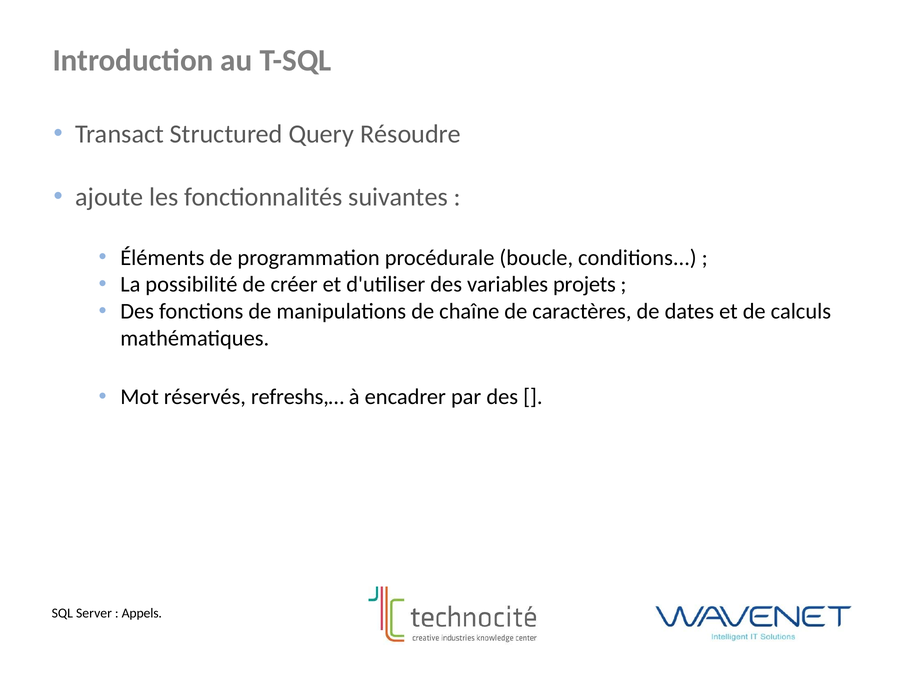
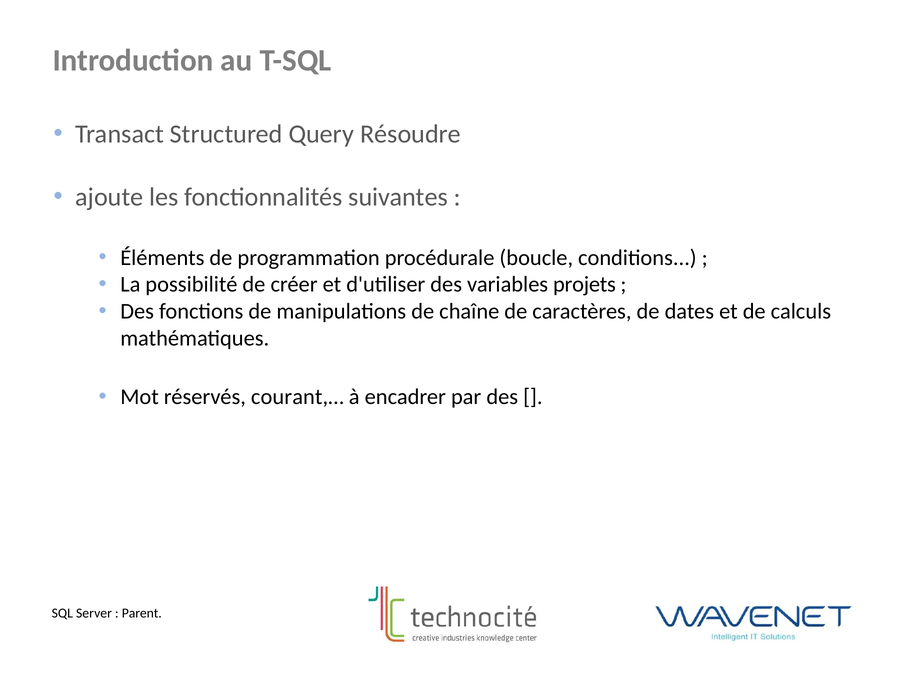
refreshs,…: refreshs,… -> courant,… (297, 397)
Appels: Appels -> Parent (142, 613)
